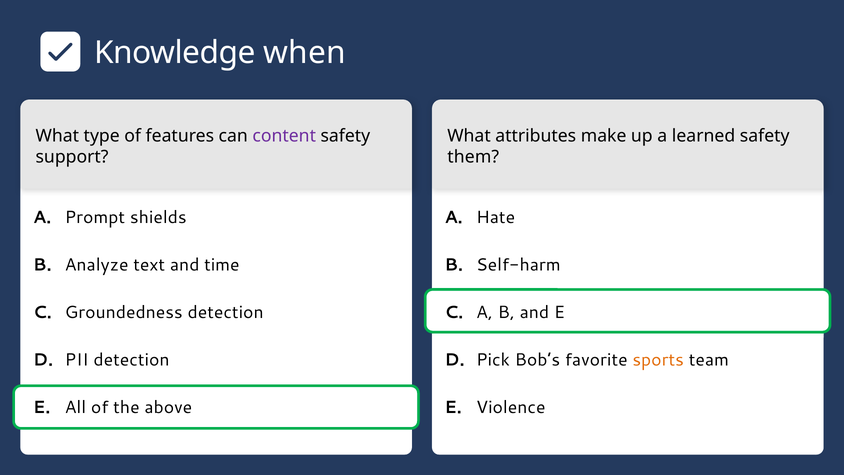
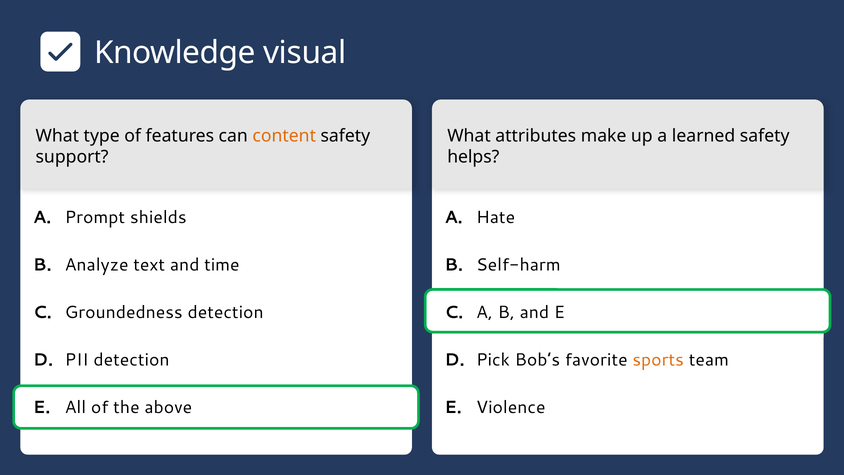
when: when -> visual (305, 53)
content colour: purple -> orange (284, 136)
them: them -> helps (473, 157)
